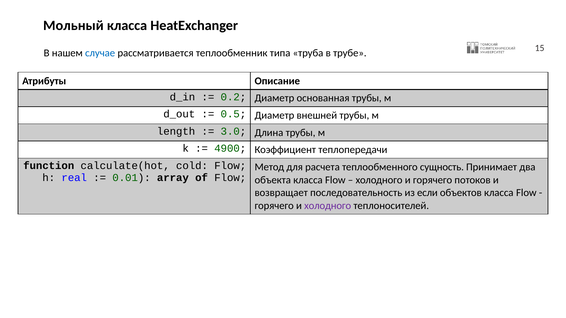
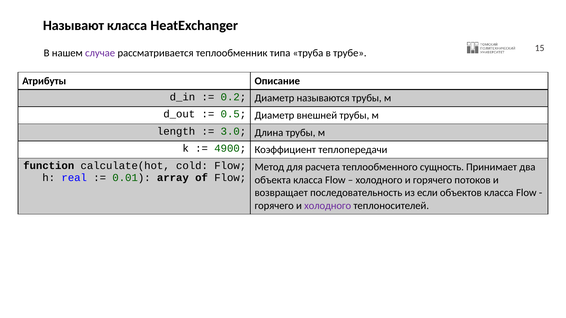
Мольный: Мольный -> Называют (74, 25)
случае colour: blue -> purple (100, 53)
основанная: основанная -> называются (323, 98)
